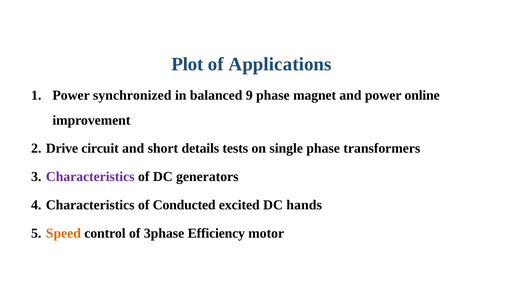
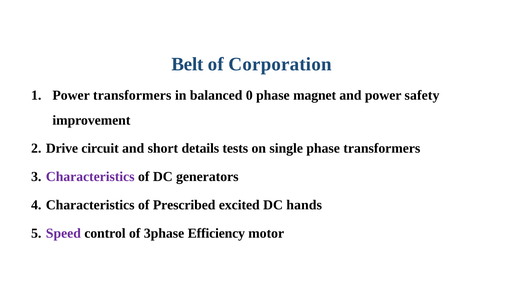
Plot: Plot -> Belt (188, 64)
Applications: Applications -> Corporation (280, 64)
Power synchronized: synchronized -> transformers (132, 95)
9: 9 -> 0 (249, 95)
online: online -> safety (422, 95)
Conducted: Conducted -> Prescribed (184, 205)
Speed colour: orange -> purple (63, 233)
